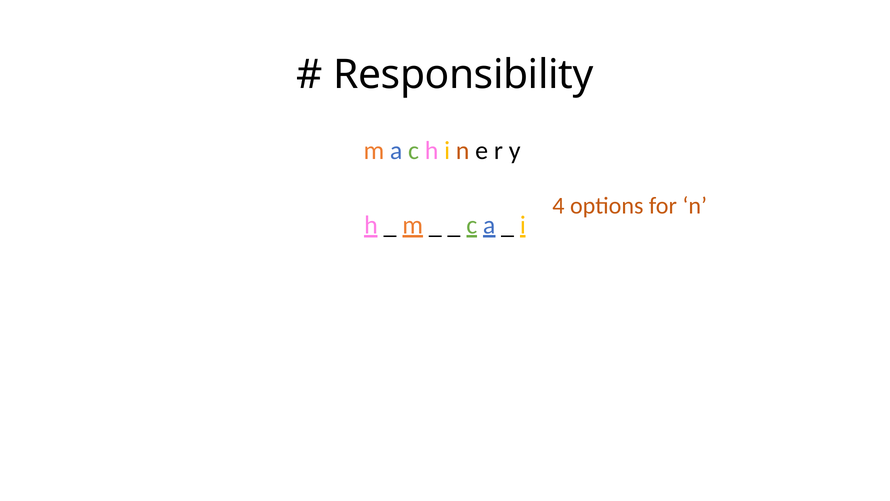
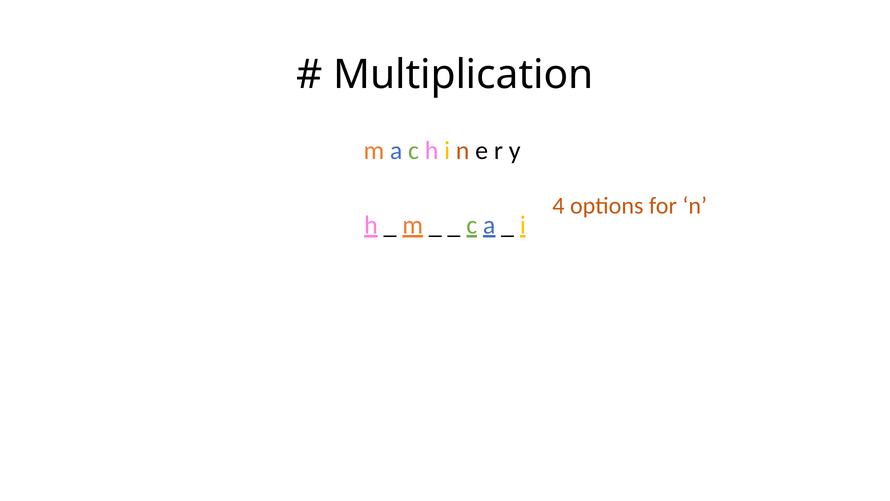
Responsibility: Responsibility -> Multiplication (463, 75)
